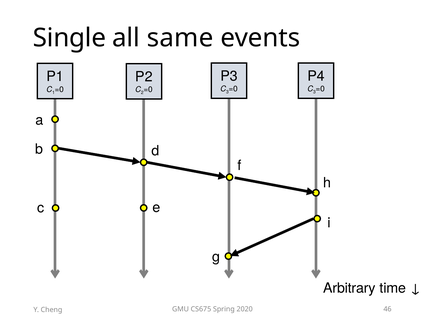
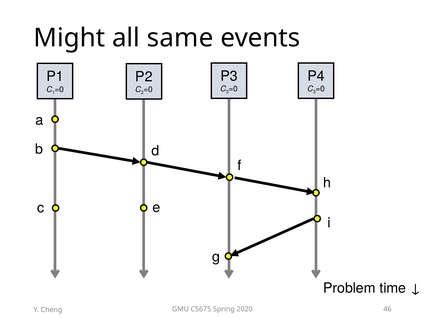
Single: Single -> Might (69, 38)
Arbitrary: Arbitrary -> Problem (349, 288)
